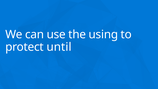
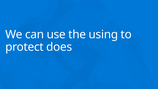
until: until -> does (59, 47)
